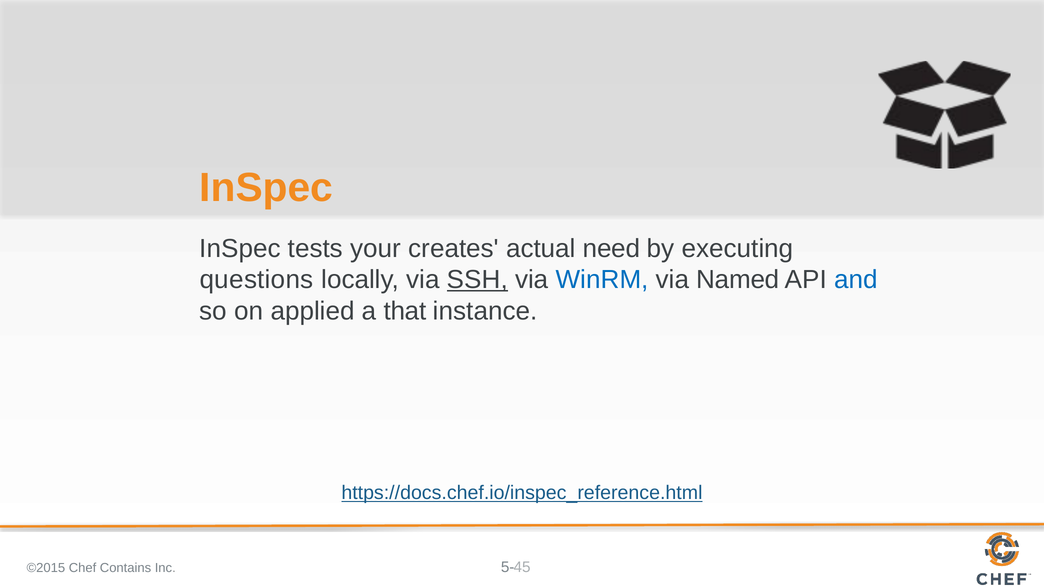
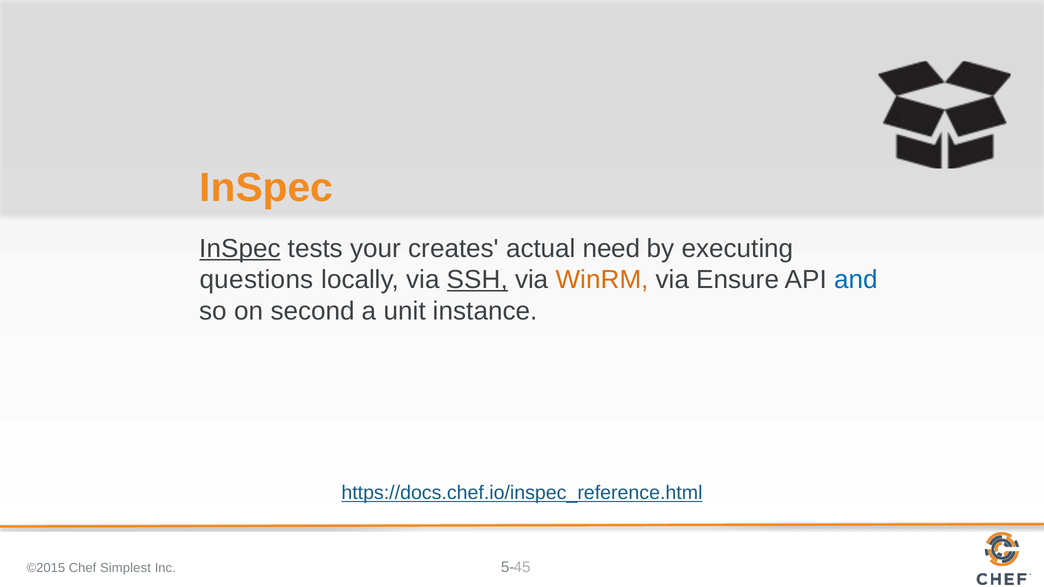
InSpec underline: none -> present (240, 249)
WinRM colour: blue -> orange (602, 280)
Named: Named -> Ensure (738, 280)
applied: applied -> second (313, 311)
that: that -> unit (405, 311)
Contains: Contains -> Simplest (125, 568)
